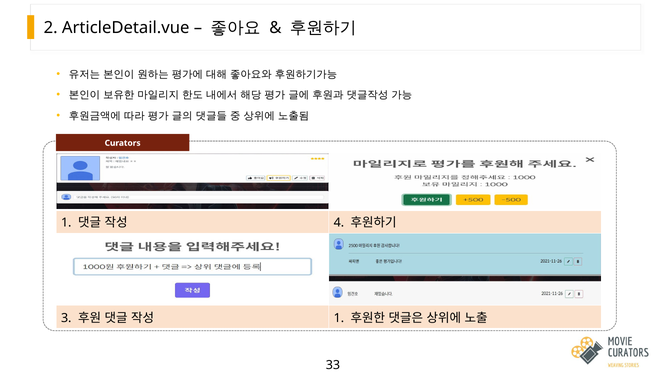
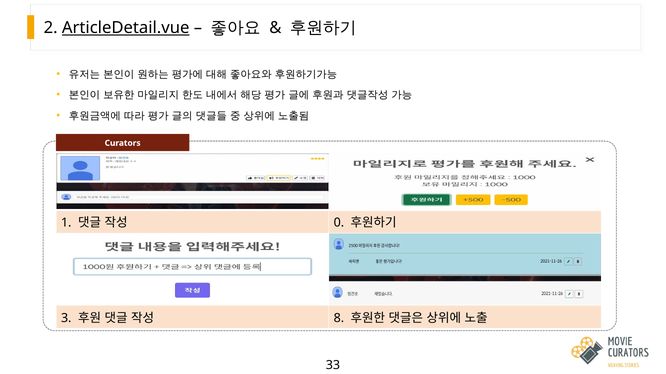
ArticleDetail.vue underline: none -> present (126, 28)
4: 4 -> 0 (339, 223)
1: 1 -> 8 (339, 319)
